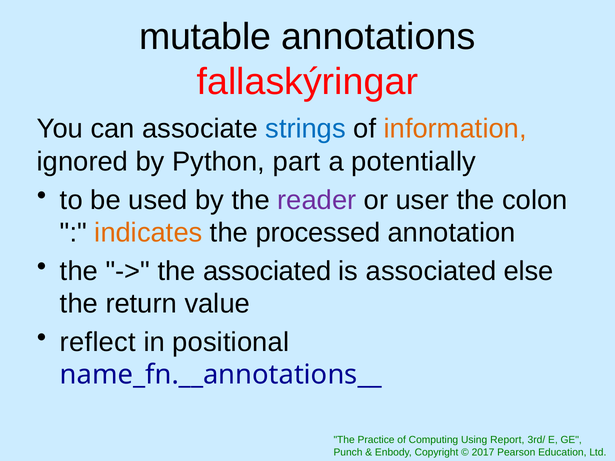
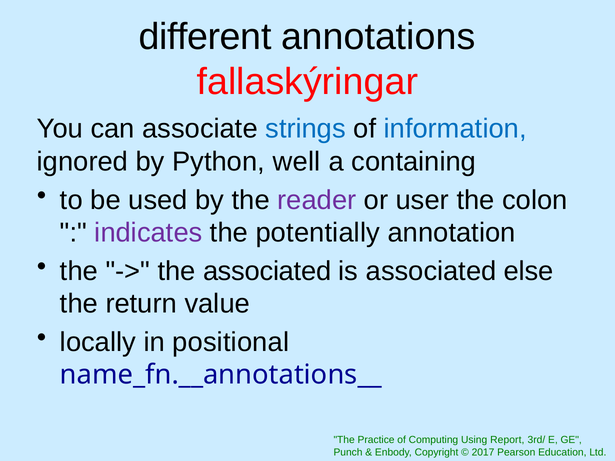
mutable: mutable -> different (205, 37)
information colour: orange -> blue (455, 129)
part: part -> well (297, 162)
potentially: potentially -> containing (414, 162)
indicates colour: orange -> purple (148, 233)
processed: processed -> potentially (318, 233)
reflect: reflect -> locally (98, 342)
